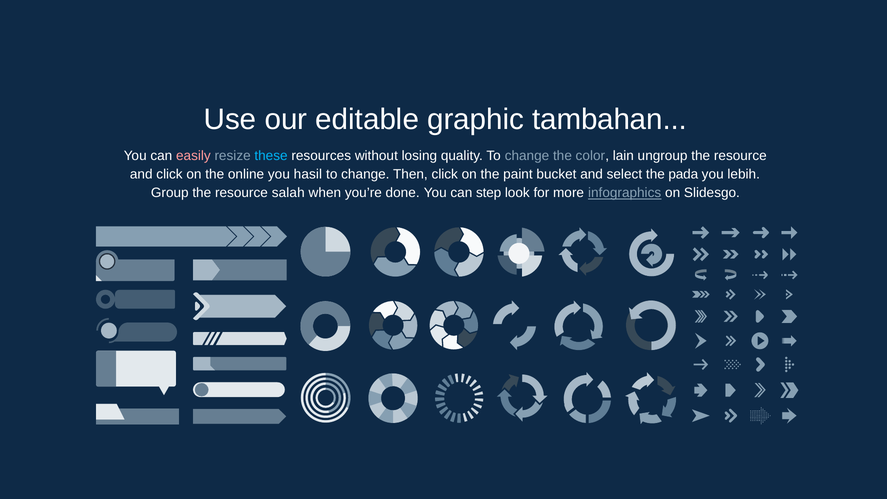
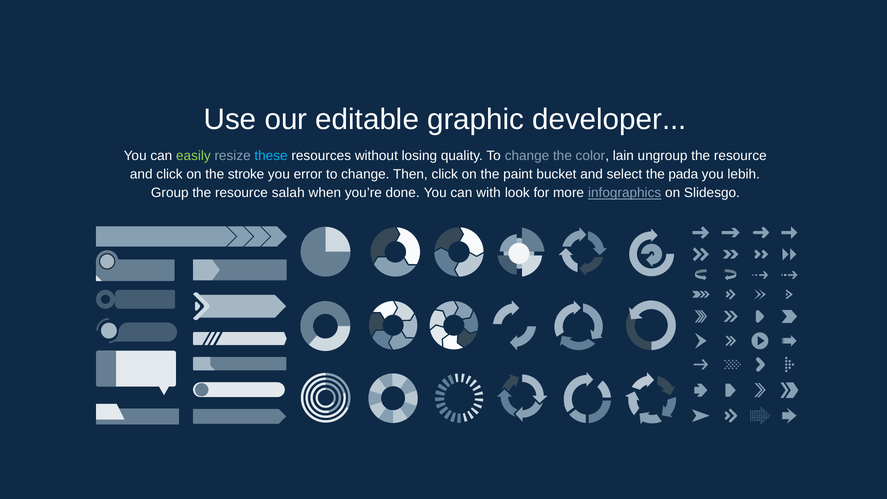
tambahan: tambahan -> developer (610, 119)
easily colour: pink -> light green (193, 156)
online: online -> stroke (246, 174)
hasil: hasil -> error (308, 174)
step: step -> with (489, 193)
